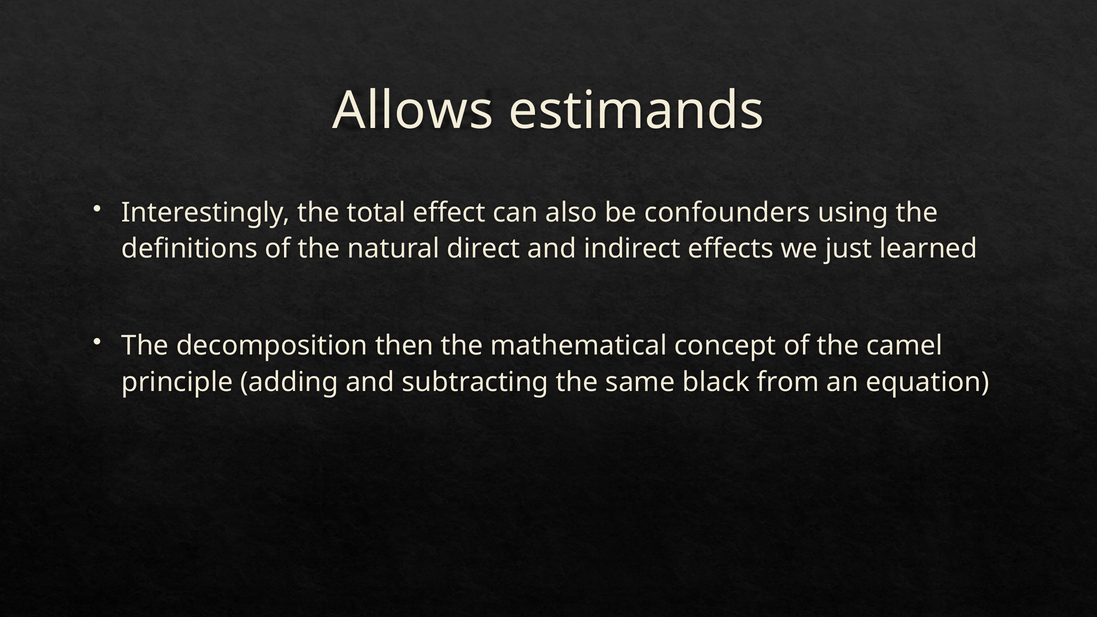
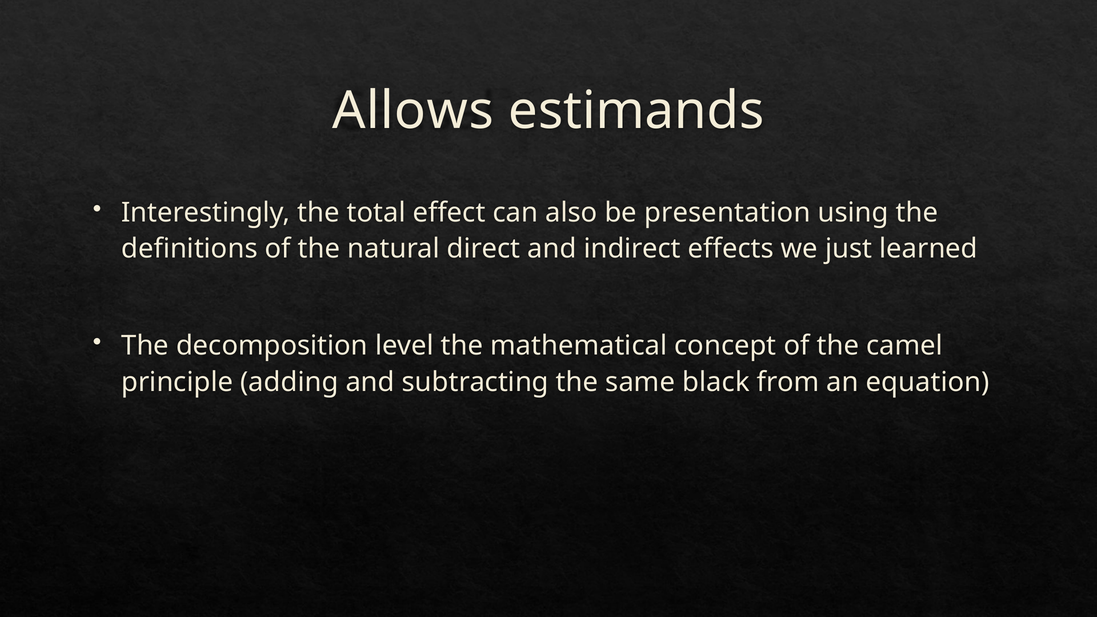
confounders: confounders -> presentation (727, 213)
then: then -> level (404, 346)
